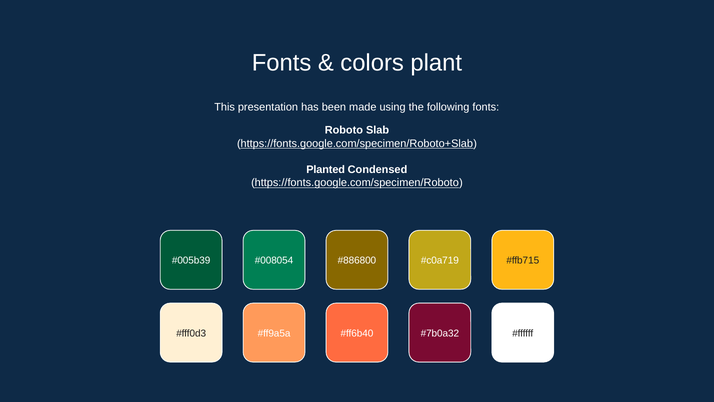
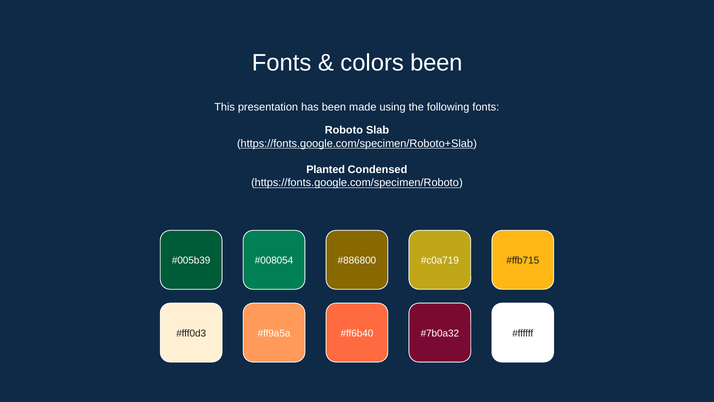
colors plant: plant -> been (436, 63)
